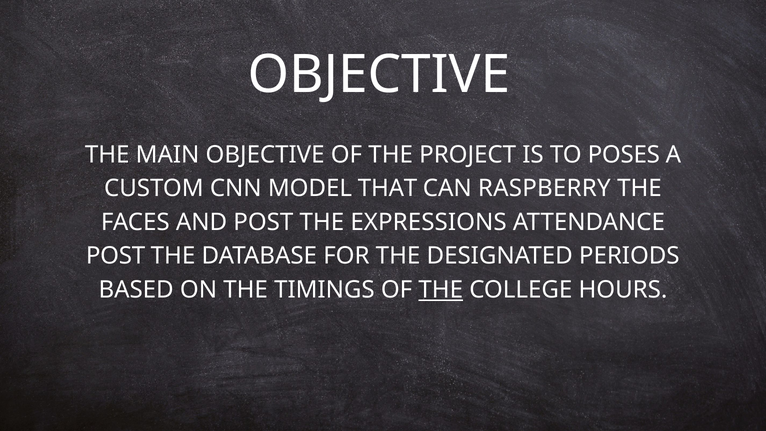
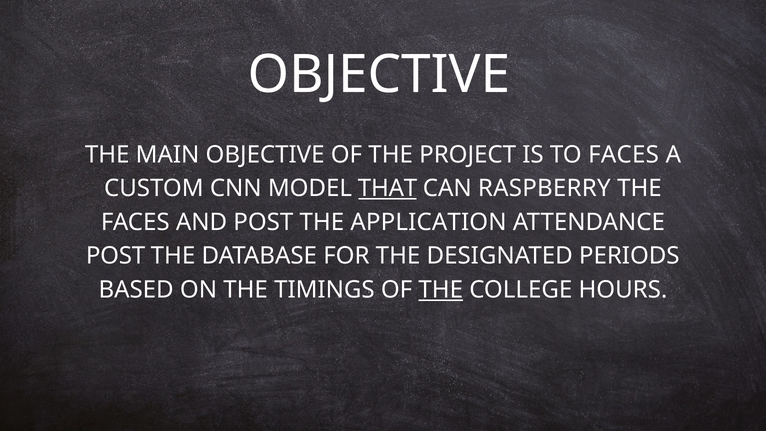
TO POSES: POSES -> FACES (624, 155)
THAT underline: none -> present (388, 188)
EXPRESSIONS: EXPRESSIONS -> APPLICATION (429, 222)
